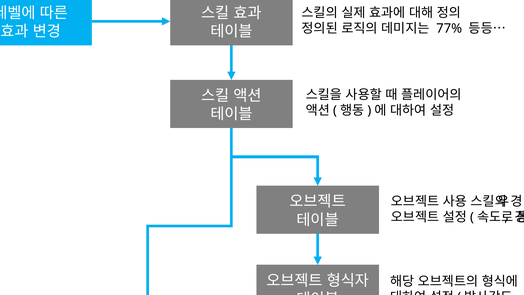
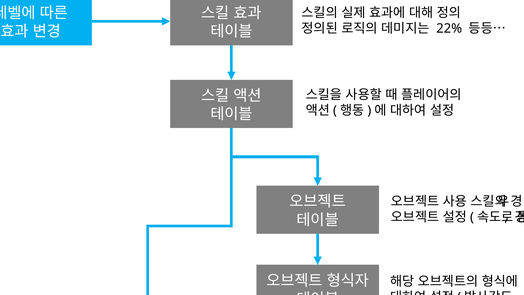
77%: 77% -> 22% (449, 29)
